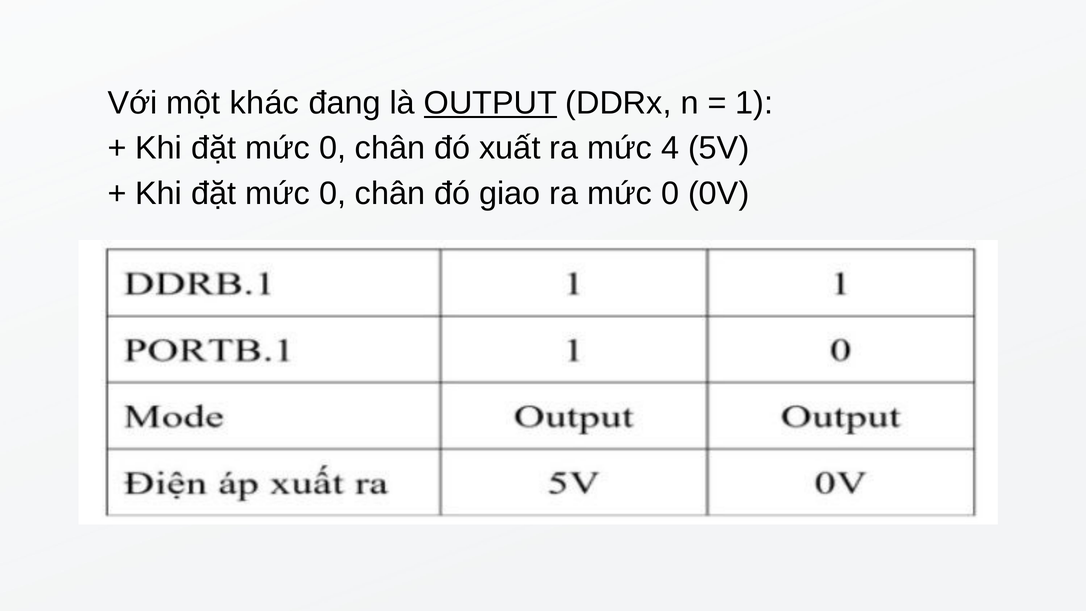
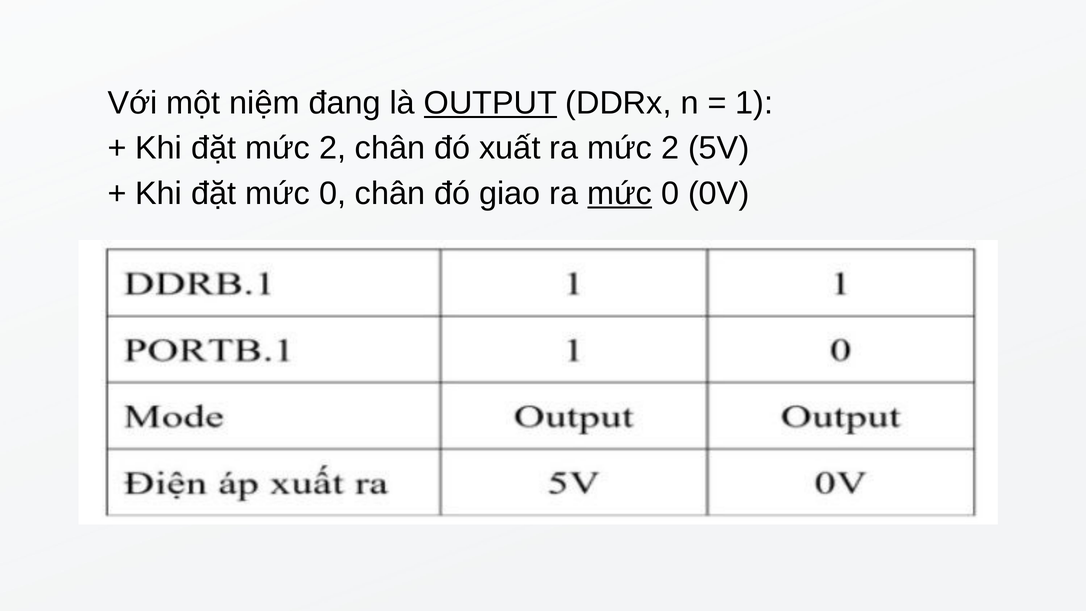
khác: khác -> niệm (265, 103)
0: 0 -> 2 (333, 148)
ra mức 4: 4 -> 2 (670, 148)
mức underline: none -> present (620, 194)
